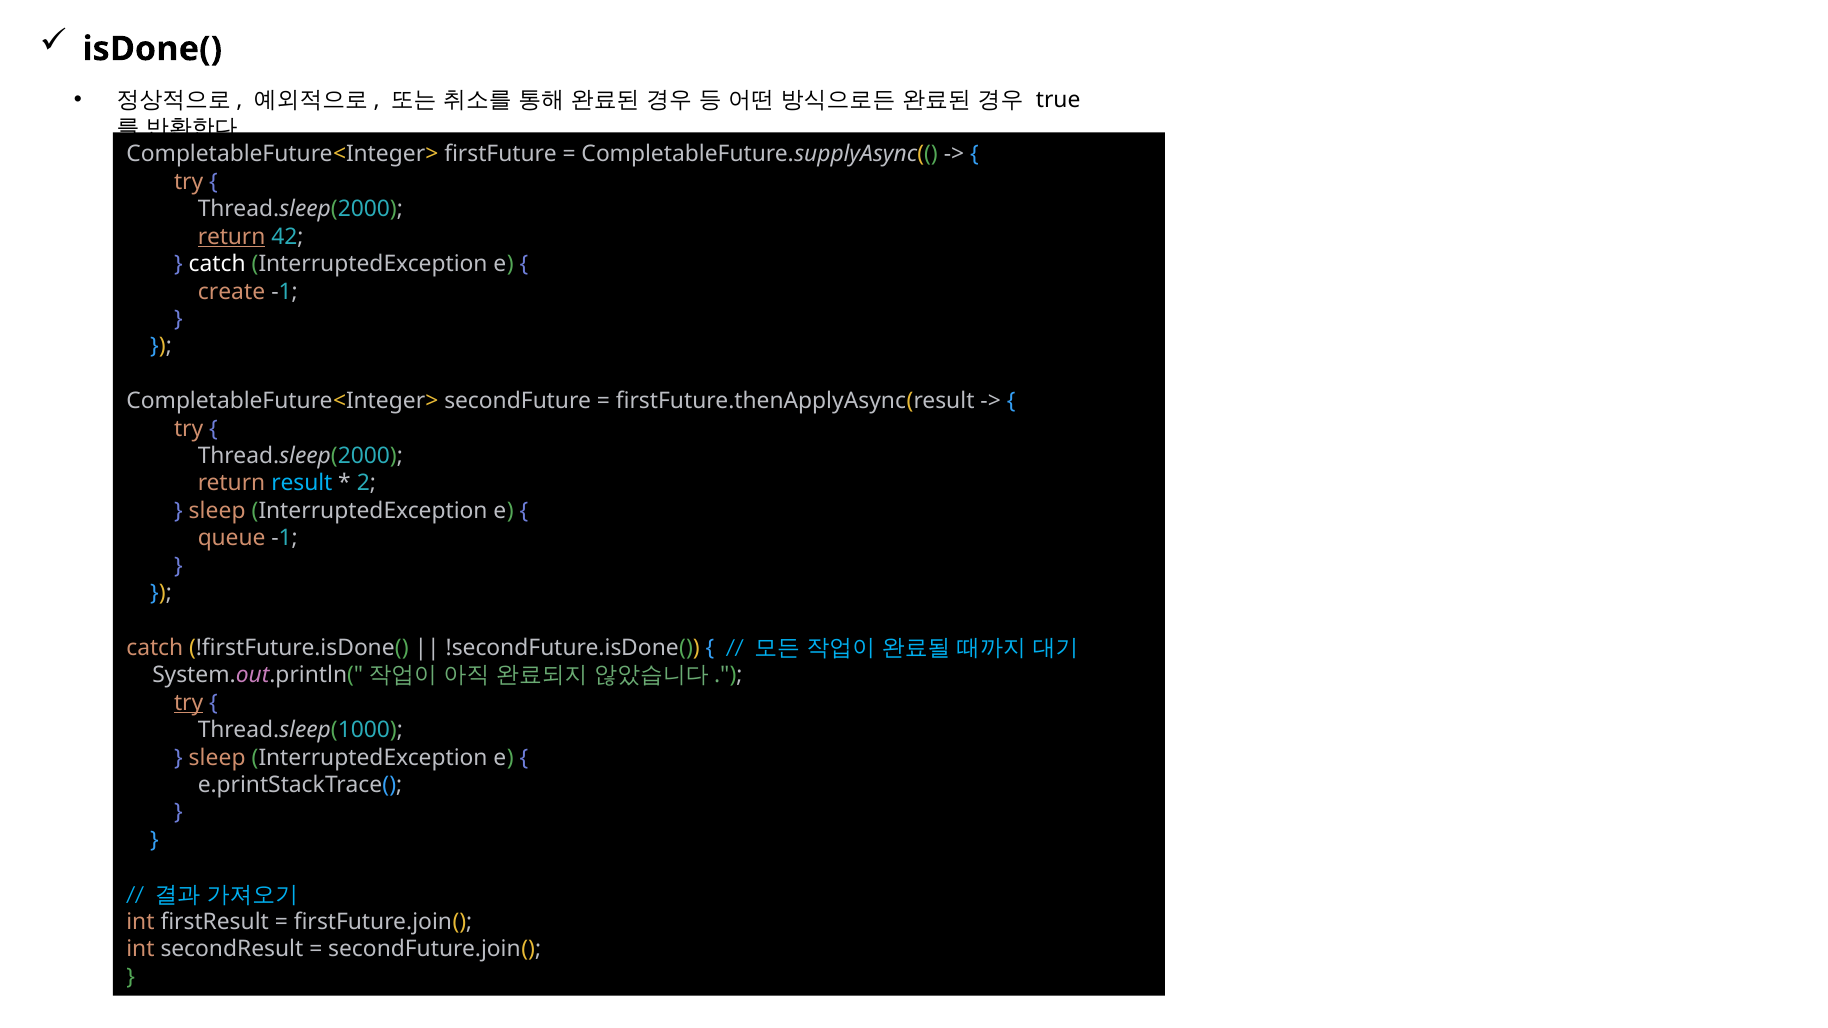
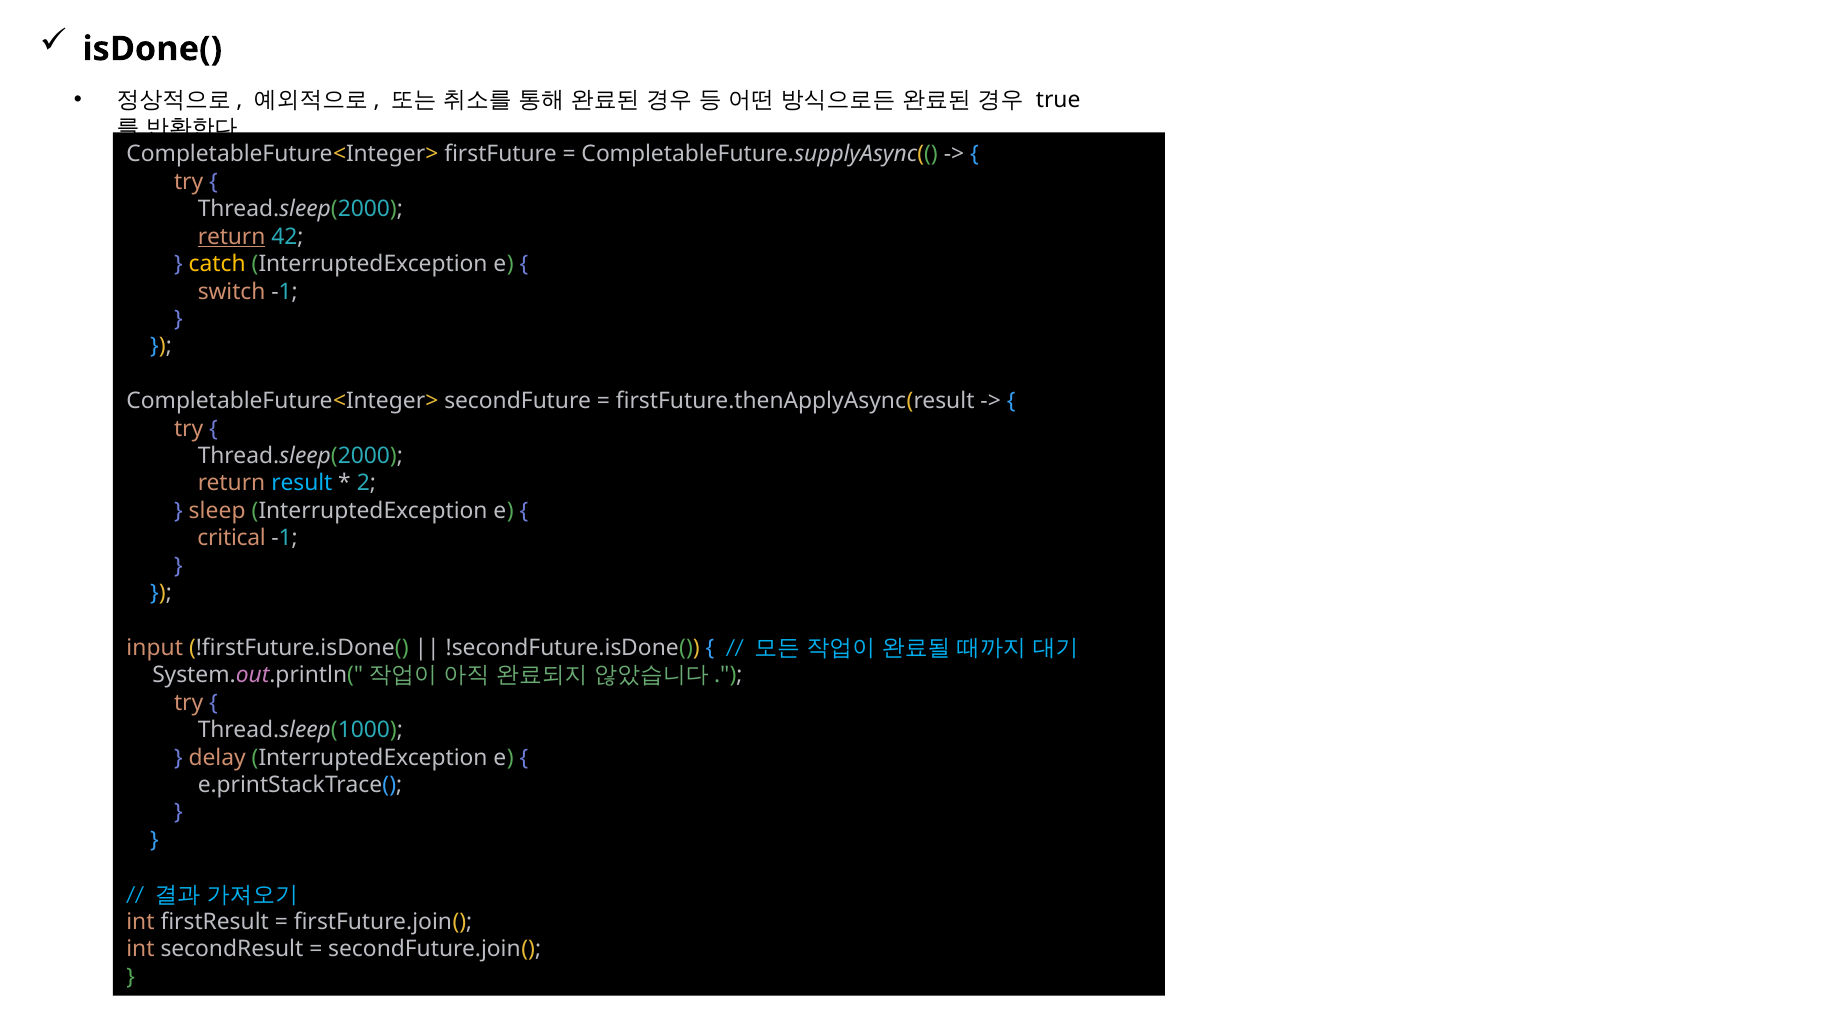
catch colour: white -> yellow (217, 264)
create: create -> switch (232, 292)
queue: queue -> critical (232, 538)
catch: catch -> input (155, 648)
try underline: present -> none (189, 703)
sleep: sleep -> delay (217, 758)
